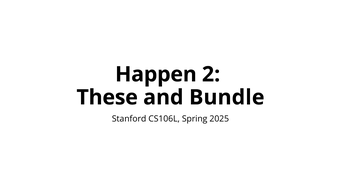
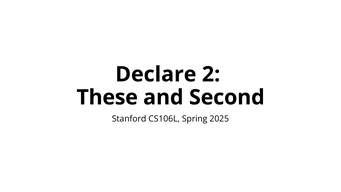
Happen: Happen -> Declare (156, 74)
Bundle: Bundle -> Second (227, 97)
